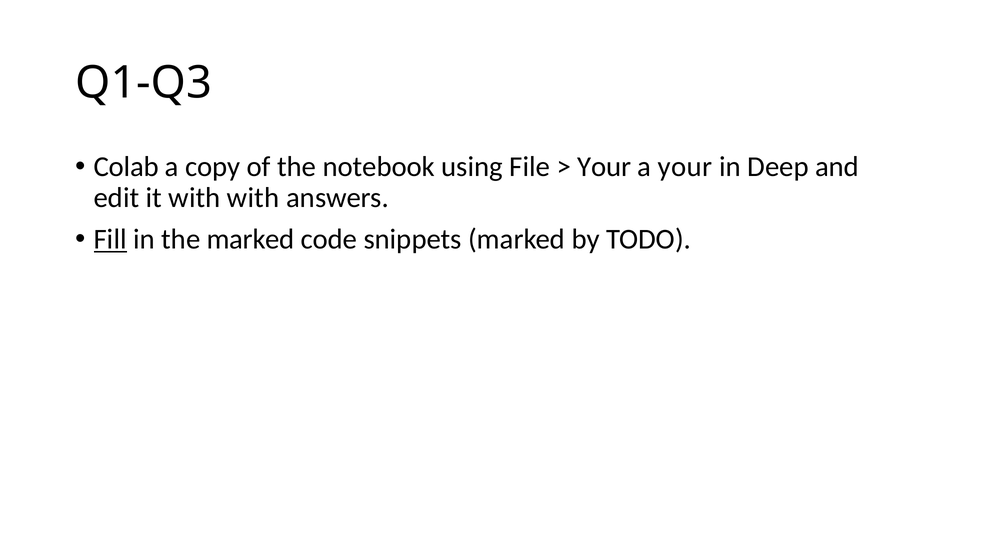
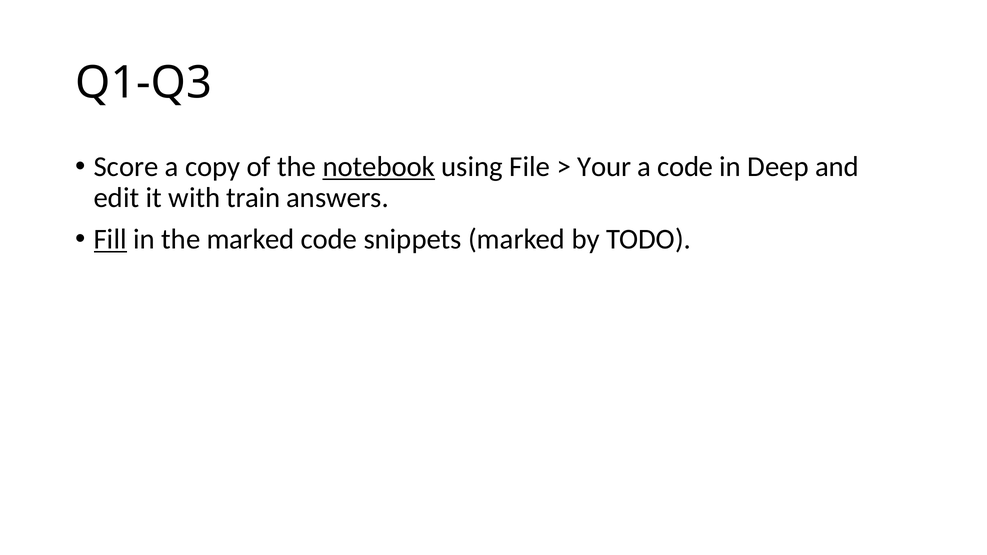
Colab: Colab -> Score (126, 167)
notebook underline: none -> present (379, 167)
a your: your -> code (685, 167)
with with: with -> train (253, 198)
